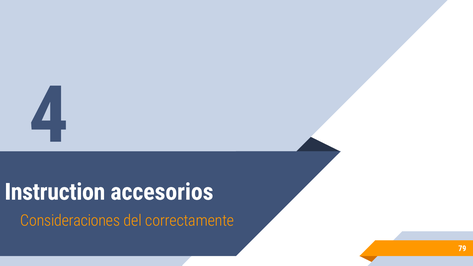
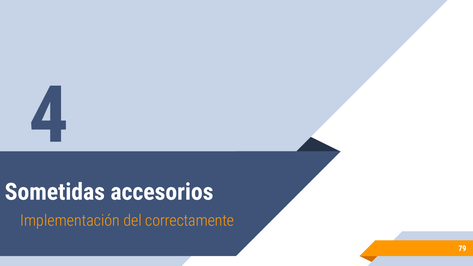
Instruction: Instruction -> Sometidas (55, 192)
Consideraciones: Consideraciones -> Implementación (70, 221)
